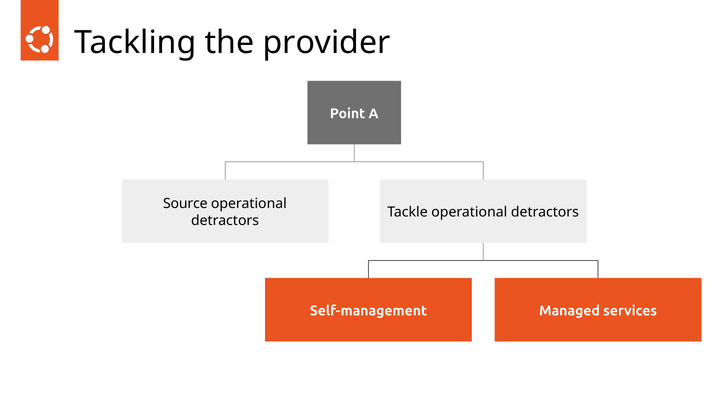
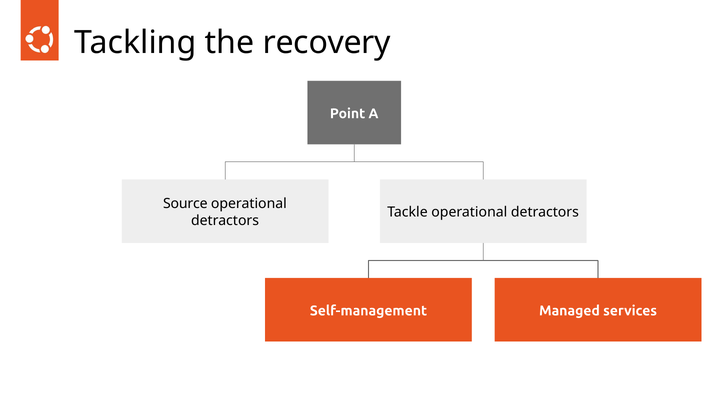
provider: provider -> recovery (327, 42)
